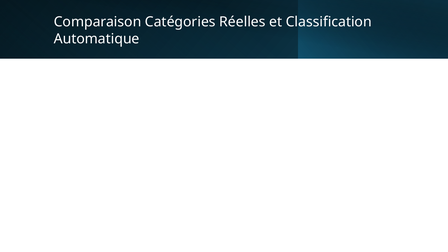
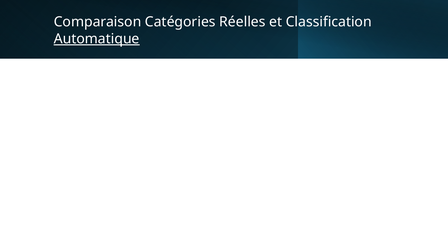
Automatique underline: none -> present (97, 39)
